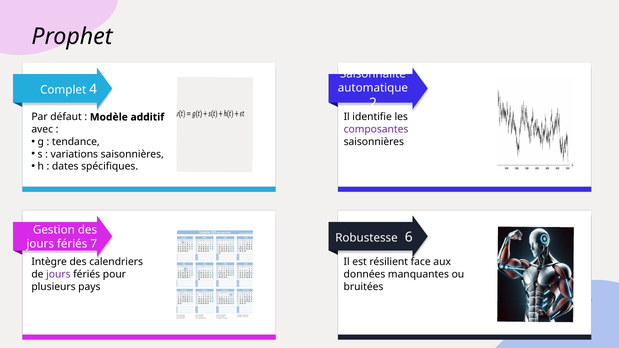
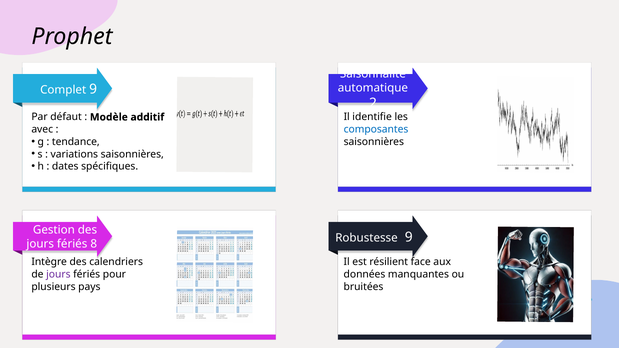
Complet 4: 4 -> 9 (93, 89)
composantes colour: purple -> blue (376, 130)
Robustesse 6: 6 -> 9 (409, 237)
7: 7 -> 8 (94, 244)
